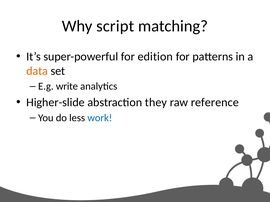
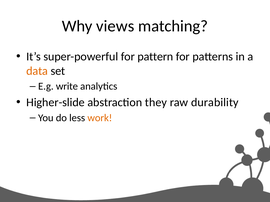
script: script -> views (115, 26)
edition: edition -> pattern (155, 57)
reference: reference -> durability (215, 103)
work colour: blue -> orange (100, 118)
